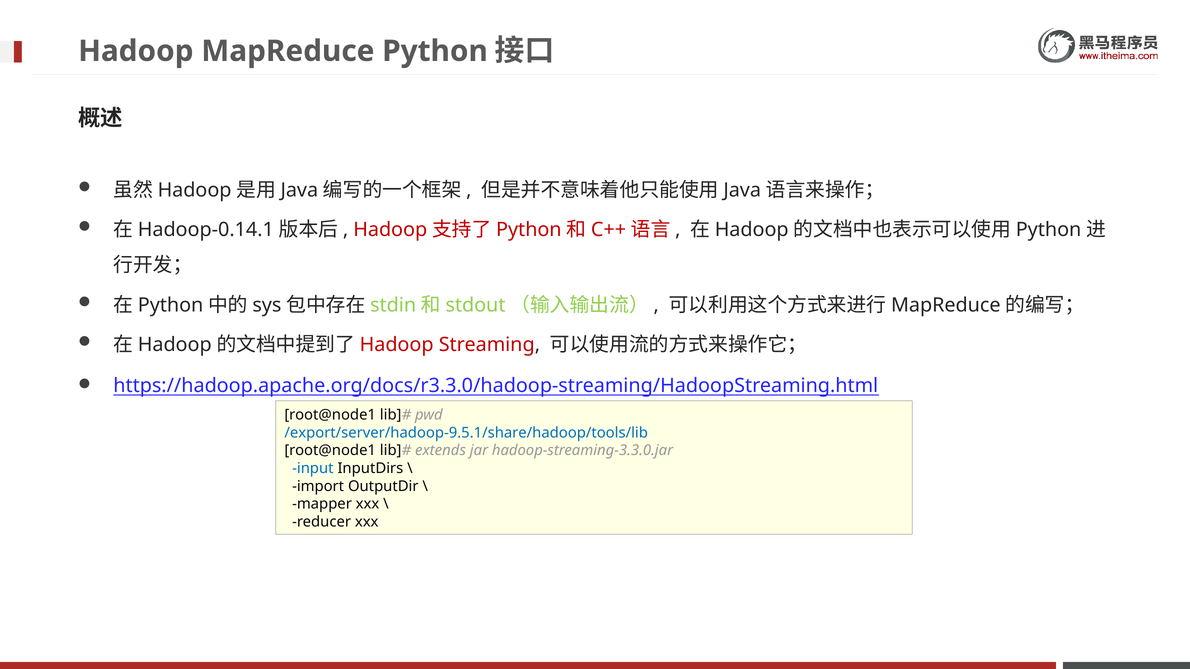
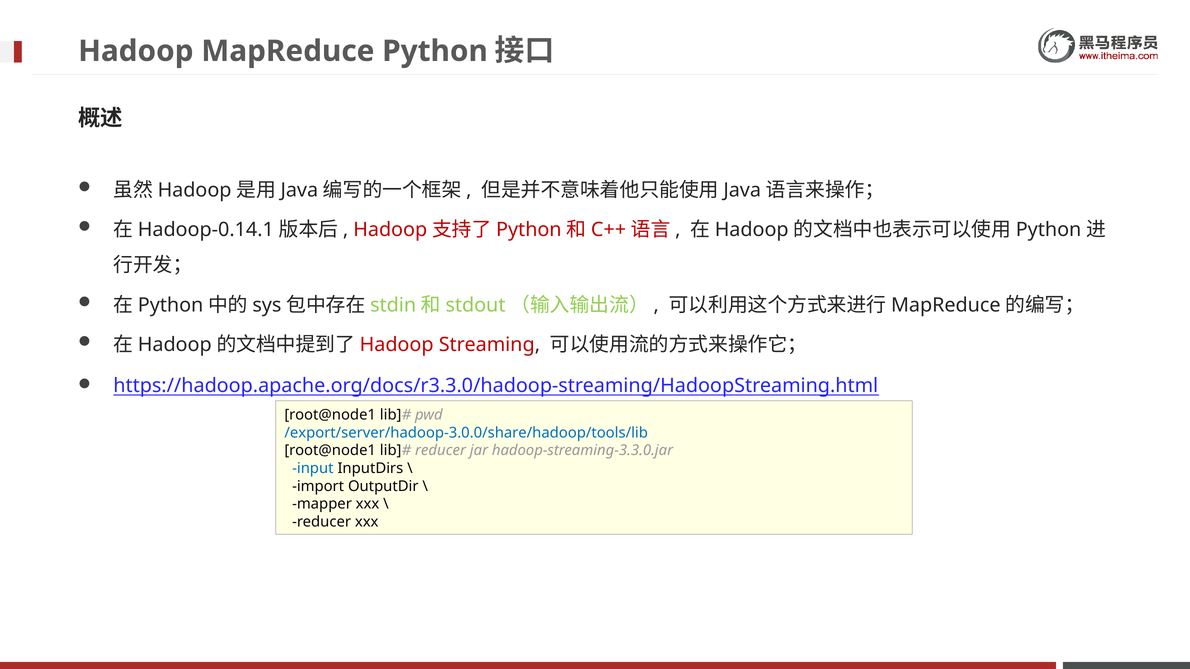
/export/server/hadoop-9.5.1/share/hadoop/tools/lib: /export/server/hadoop-9.5.1/share/hadoop/tools/lib -> /export/server/hadoop-3.0.0/share/hadoop/tools/lib (466, 433)
extends: extends -> reducer (440, 451)
